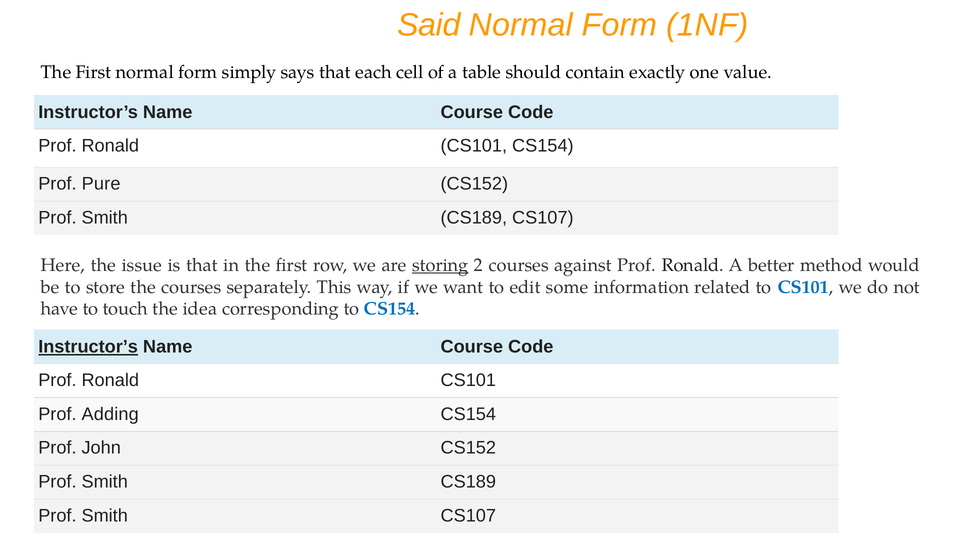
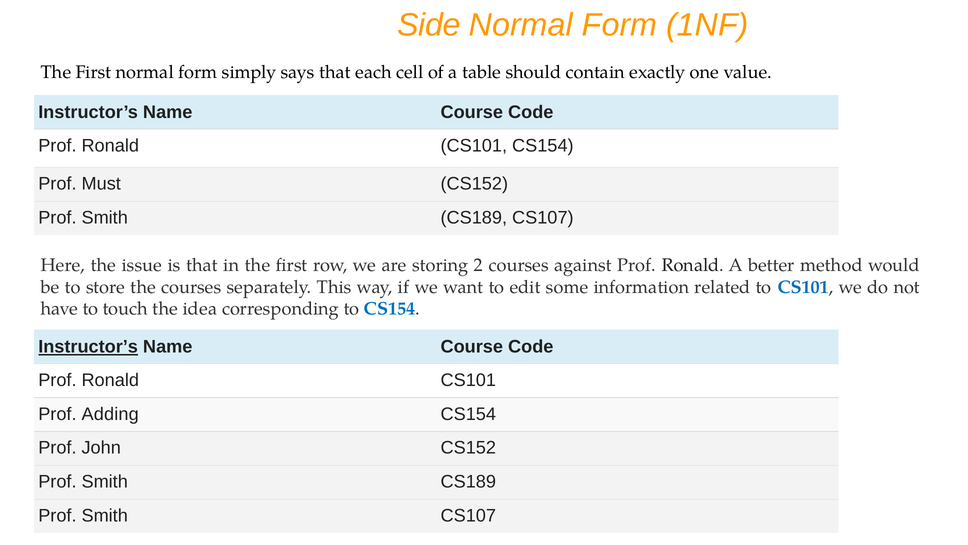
Said: Said -> Side (429, 25)
Pure: Pure -> Must (101, 184)
storing underline: present -> none (440, 265)
